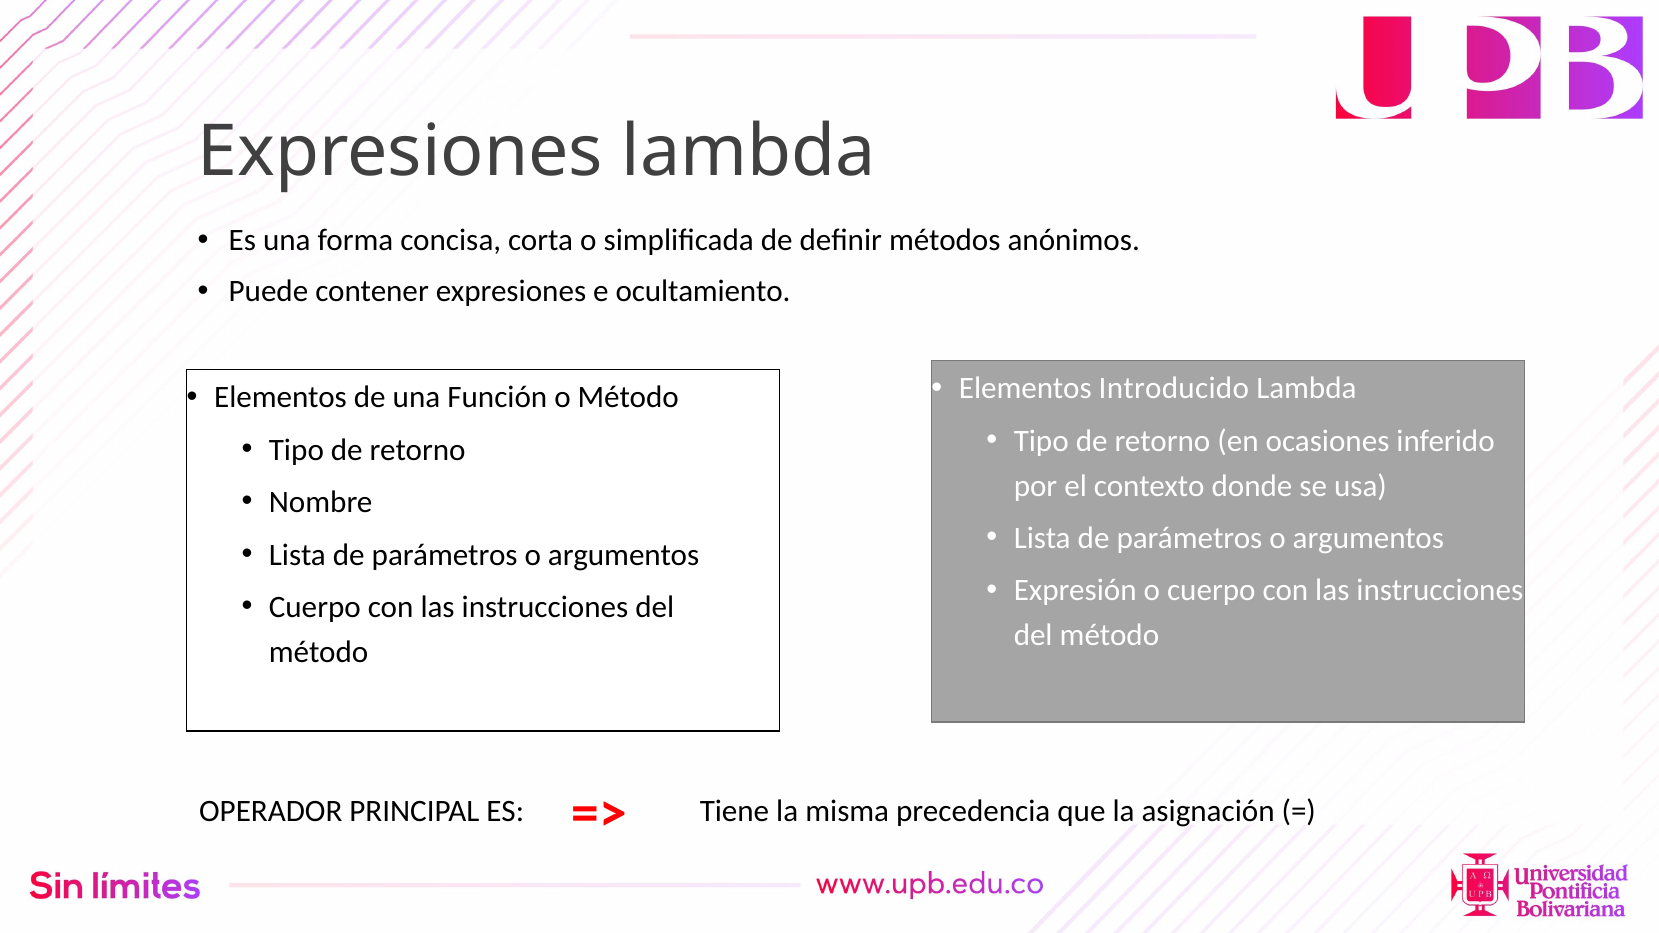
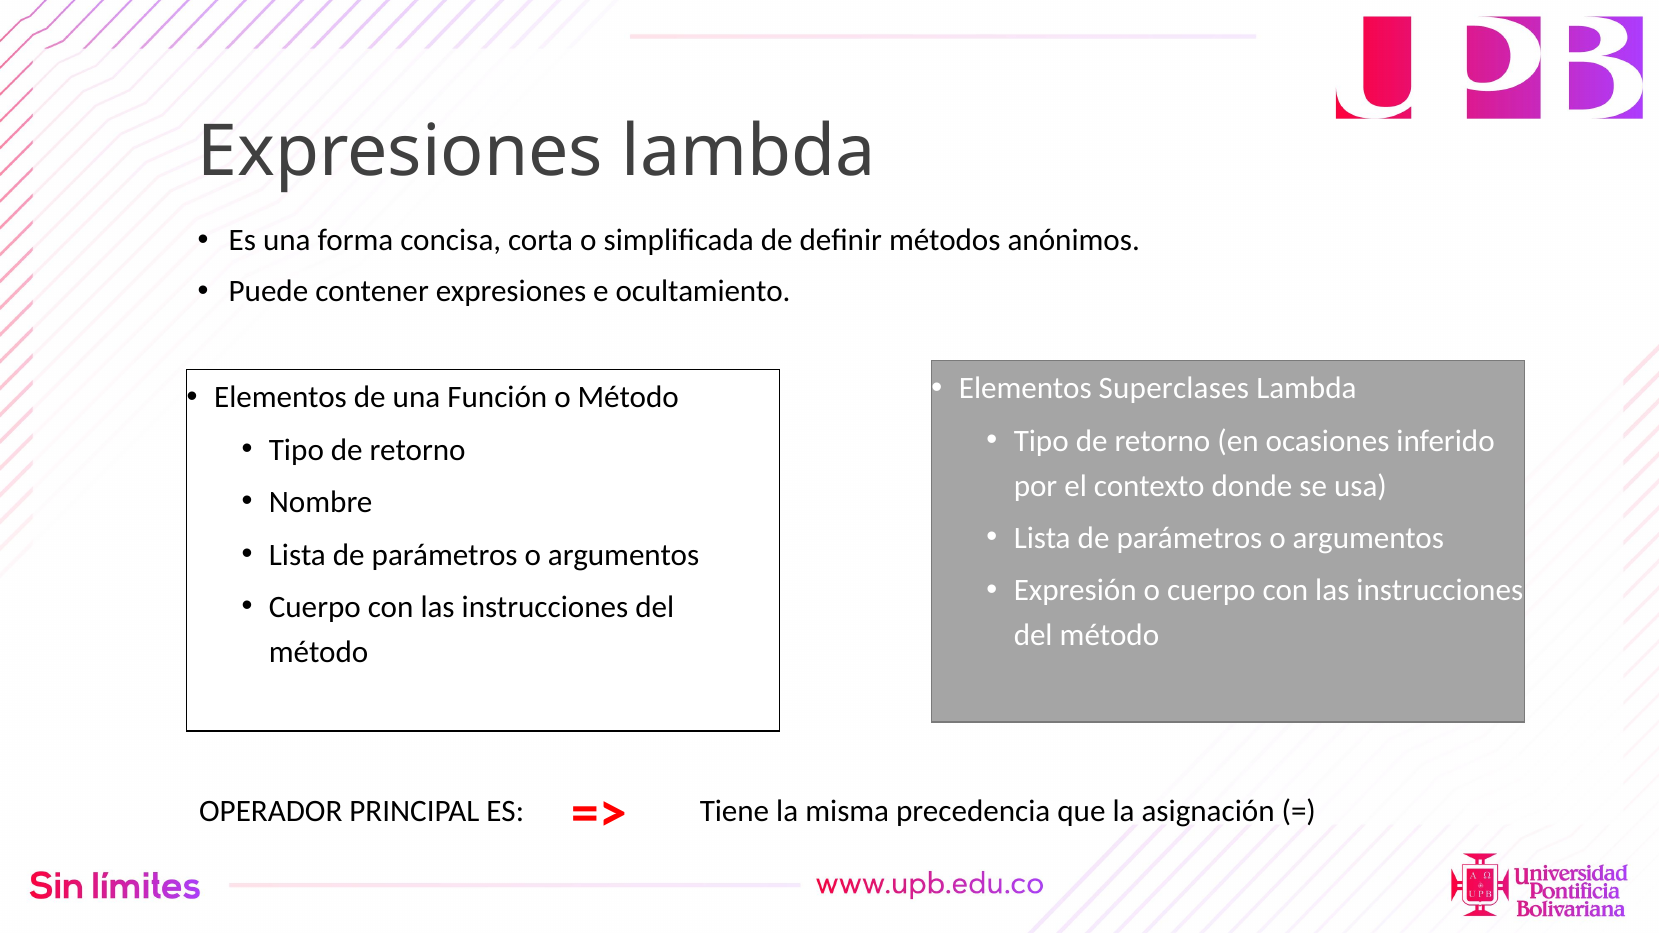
Introducido: Introducido -> Superclases (1174, 389)
